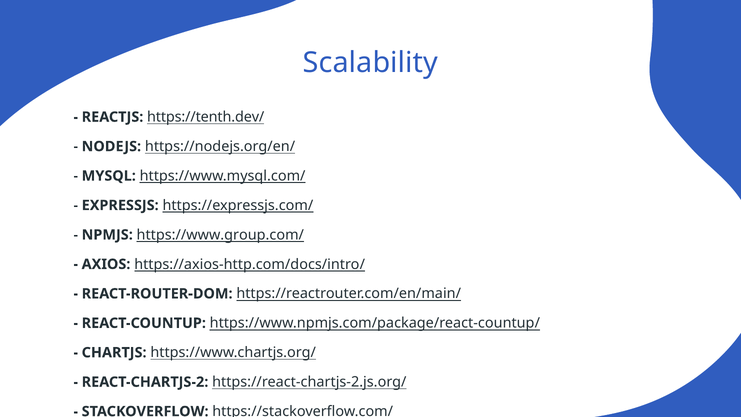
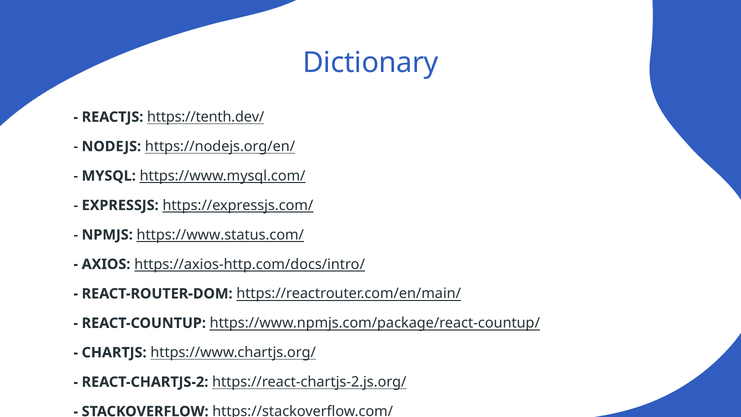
Scalability: Scalability -> Dictionary (371, 63)
https://www.group.com/: https://www.group.com/ -> https://www.status.com/ (220, 235)
